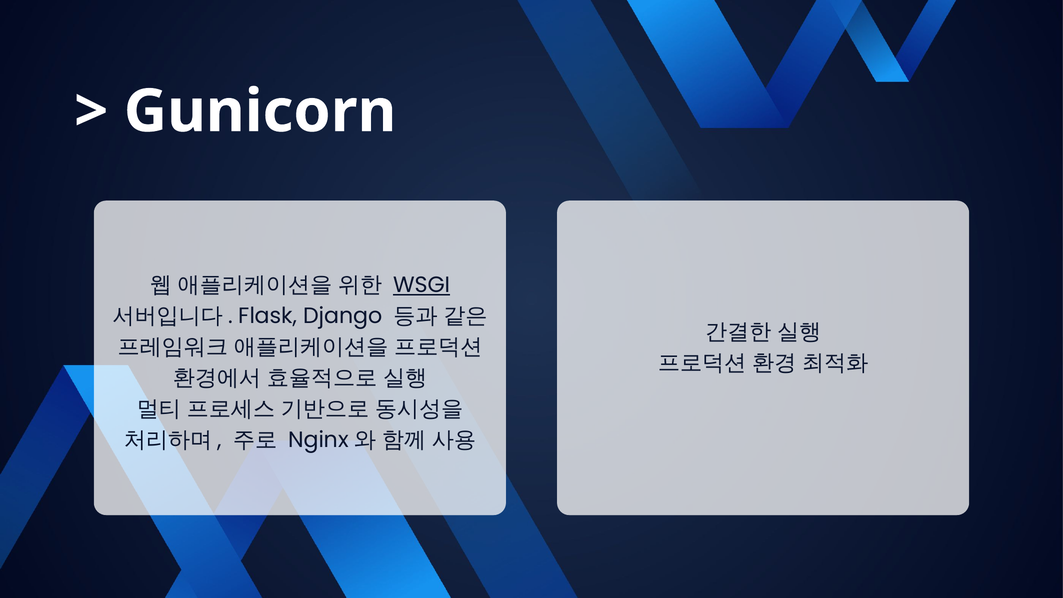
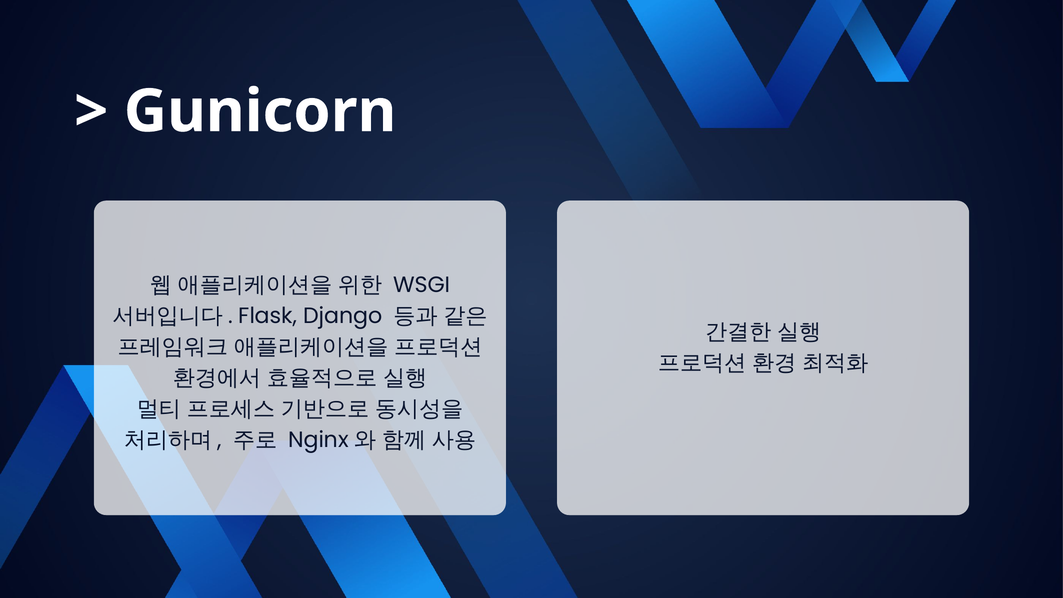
WSGI underline: present -> none (422, 285)
